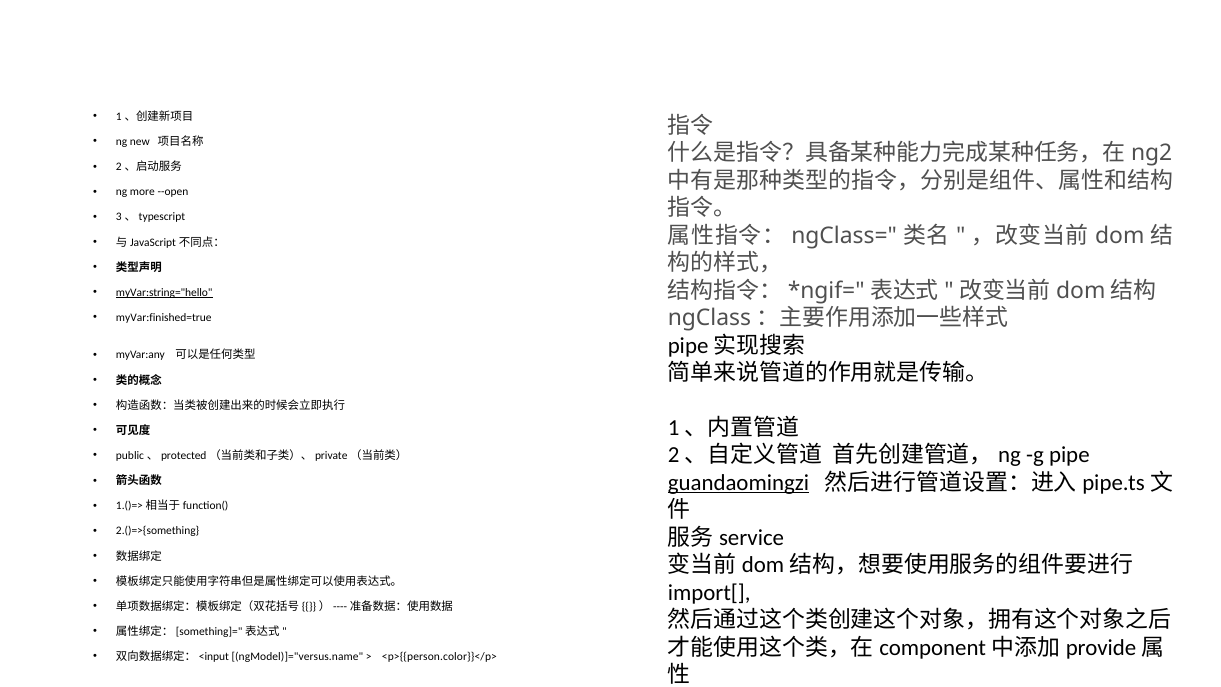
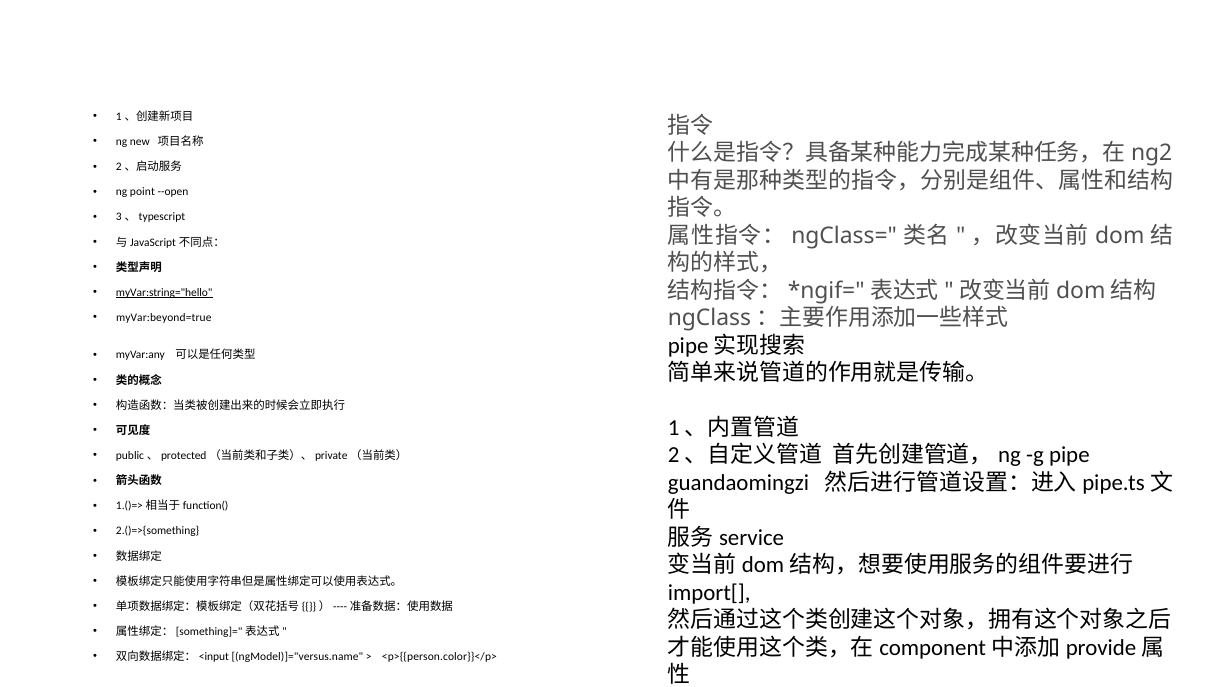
more: more -> point (142, 192)
myVar:finished=true: myVar:finished=true -> myVar:beyond=true (164, 318)
guandaomingzi underline: present -> none (738, 483)
